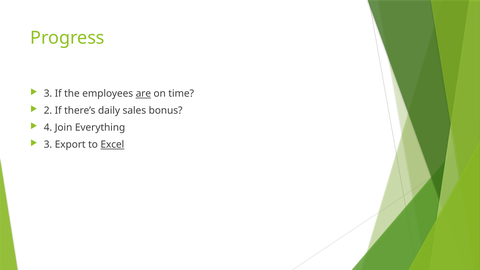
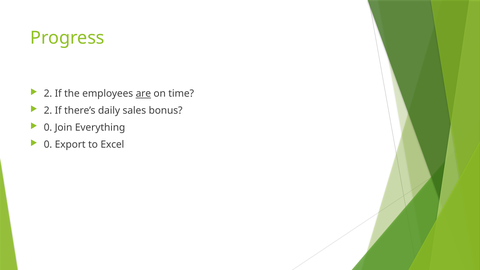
3: 3 -> 2 (48, 94)
4: 4 -> 0 (48, 128)
3: 3 -> 0 (48, 145)
Excel underline: present -> none (112, 145)
